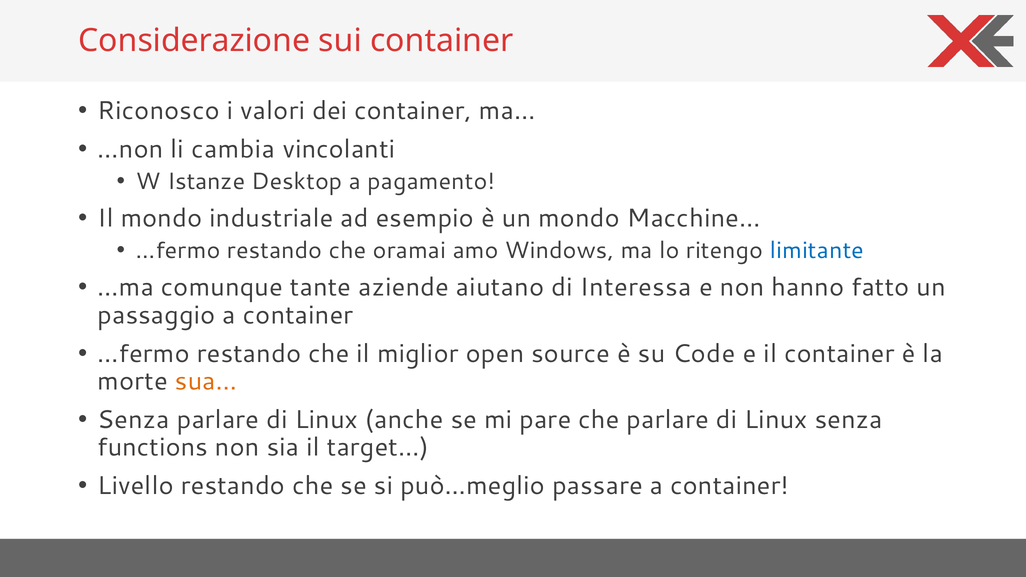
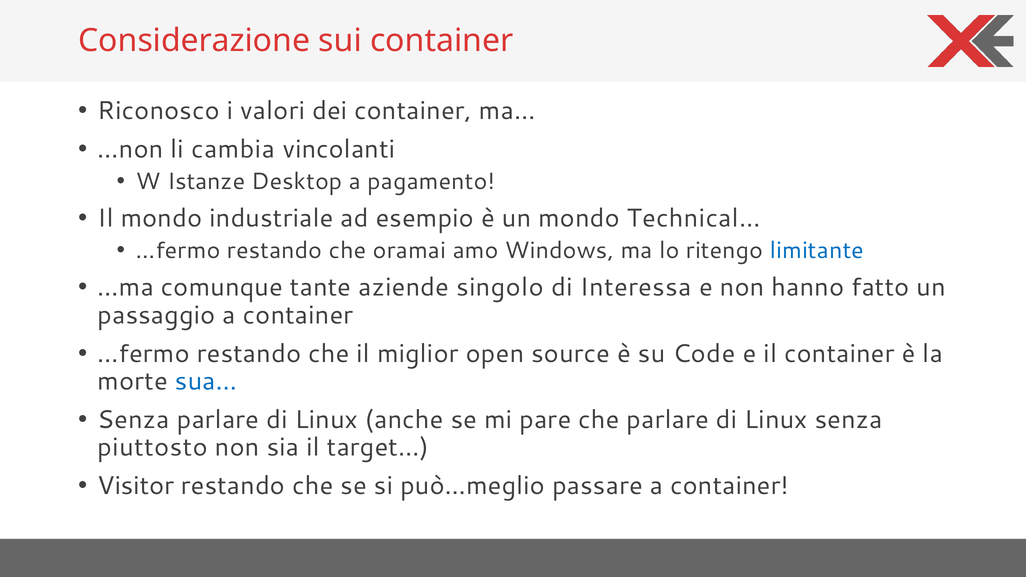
Macchine…: Macchine… -> Technical… (694, 219)
aiutano: aiutano -> singolo (500, 288)
sua… colour: orange -> blue (206, 381)
functions: functions -> piuttosto (153, 447)
Livello: Livello -> Visitor (136, 486)
